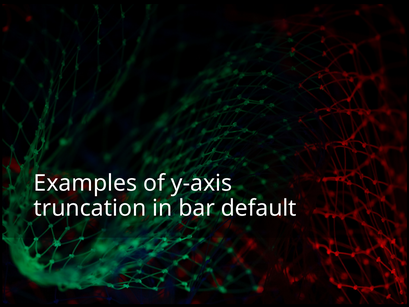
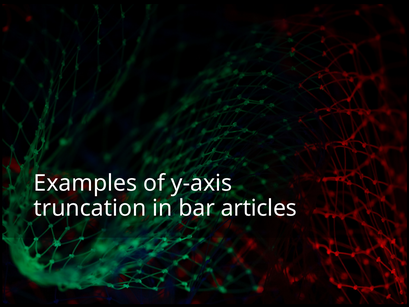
default: default -> articles (259, 208)
